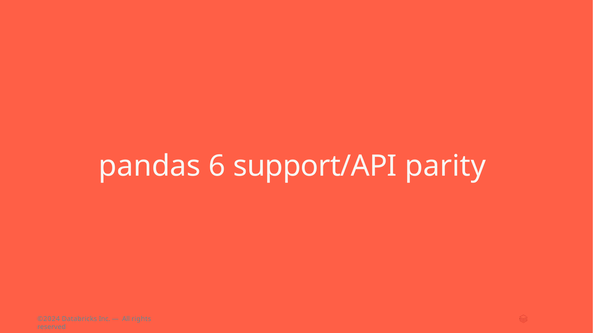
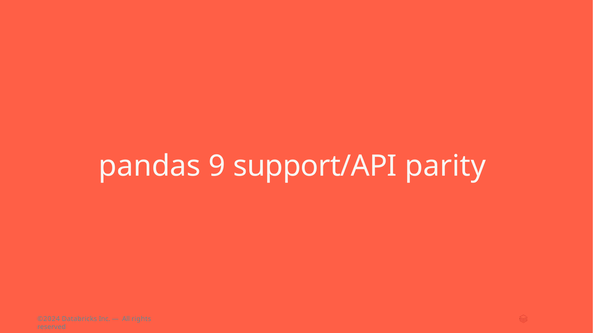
6: 6 -> 9 (217, 166)
